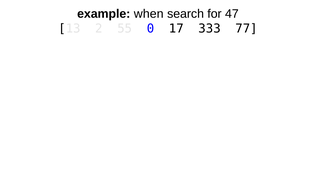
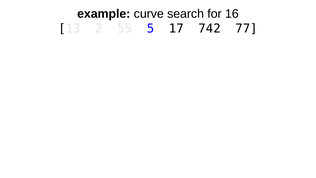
when: when -> curve (149, 14)
47: 47 -> 16 (232, 14)
0: 0 -> 5 (151, 29)
333: 333 -> 742 (210, 29)
